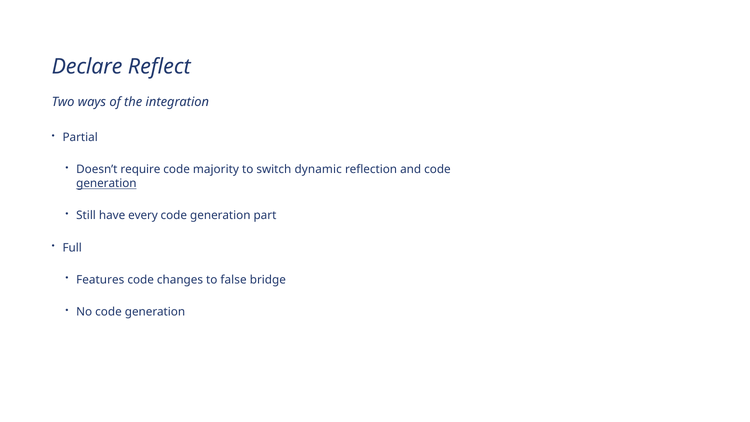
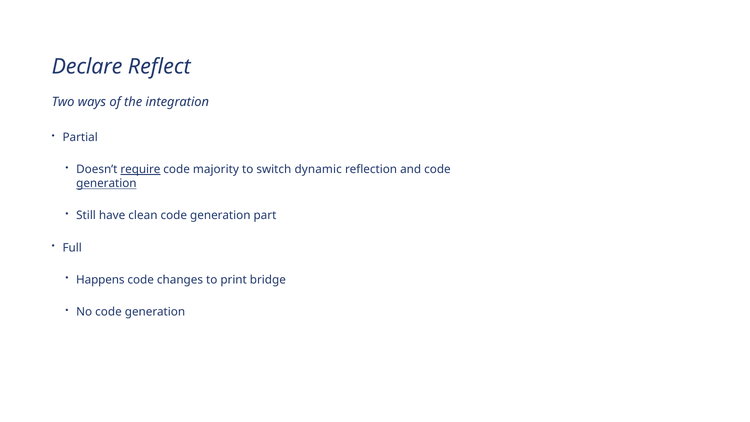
require underline: none -> present (140, 169)
every: every -> clean (143, 216)
Features: Features -> Happens (100, 280)
false: false -> print (234, 280)
